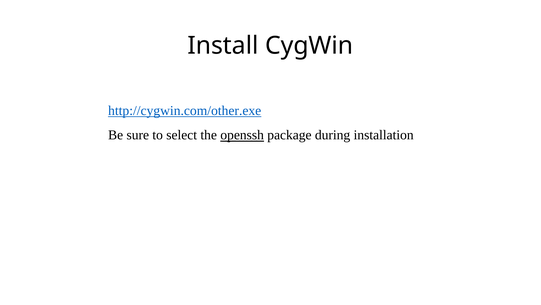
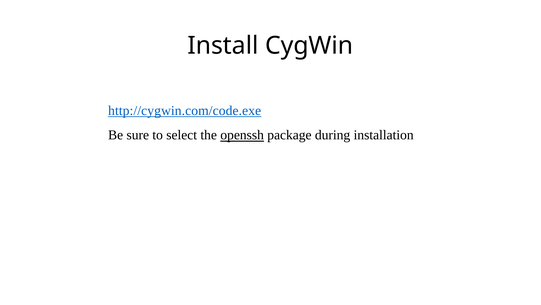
http://cygwin.com/other.exe: http://cygwin.com/other.exe -> http://cygwin.com/code.exe (185, 111)
